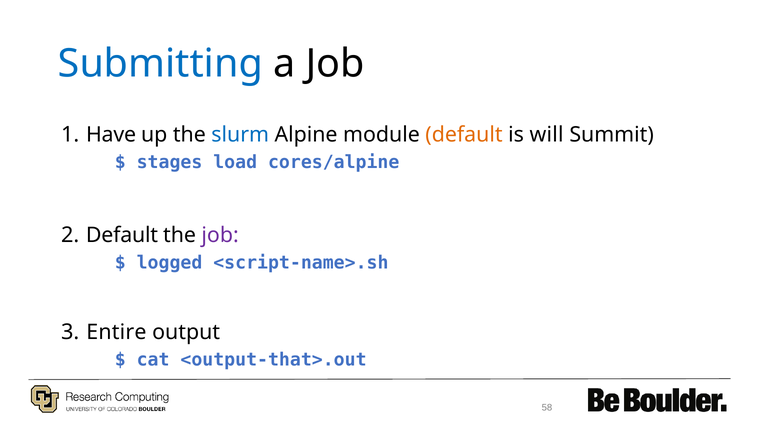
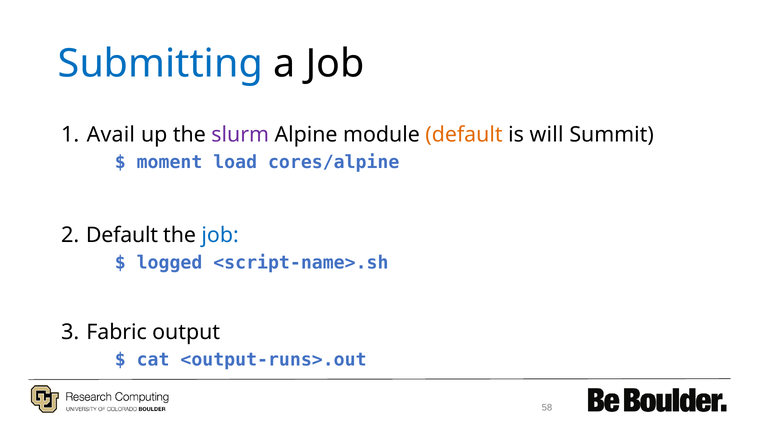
Have: Have -> Avail (111, 135)
slurm colour: blue -> purple (240, 135)
stages: stages -> moment (170, 162)
job colour: purple -> blue (220, 235)
Entire: Entire -> Fabric (117, 332)
<output-that>.out: <output-that>.out -> <output-runs>.out (274, 359)
